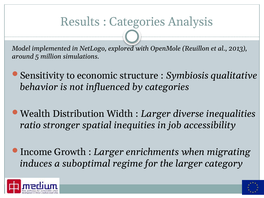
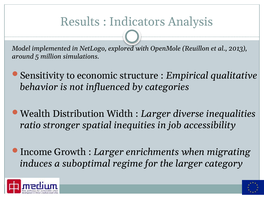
Categories: Categories -> Indicators (137, 22)
Symbiosis: Symbiosis -> Empirical (187, 76)
